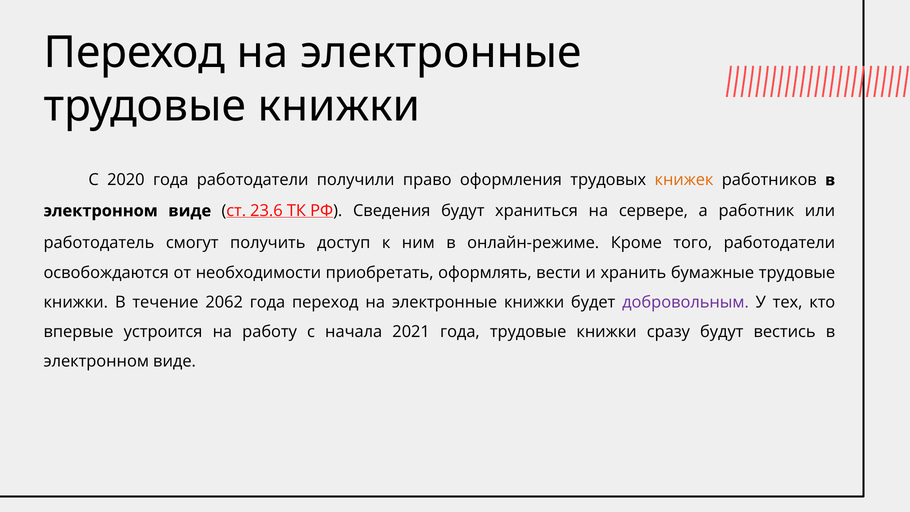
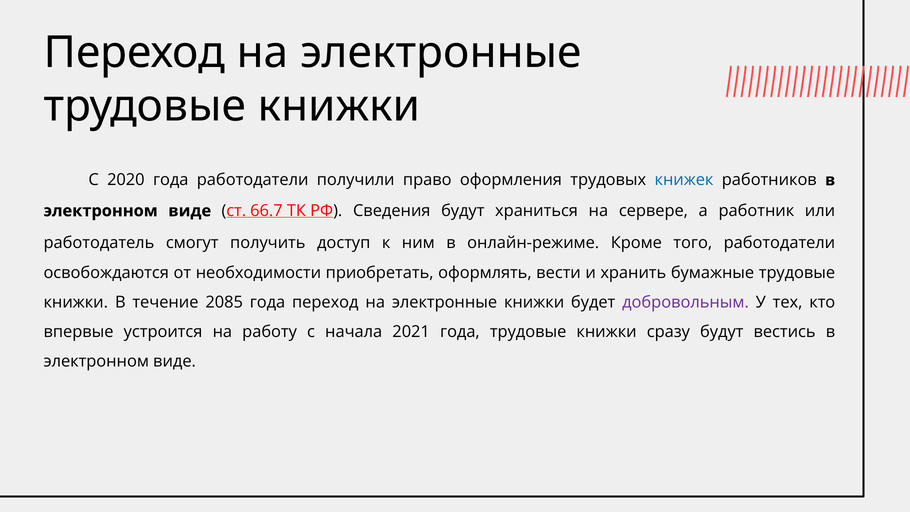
книжек colour: orange -> blue (684, 180)
23.6: 23.6 -> 66.7 (266, 211)
2062: 2062 -> 2085 (224, 302)
